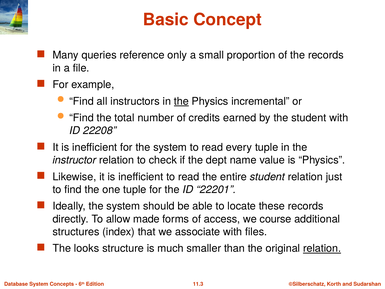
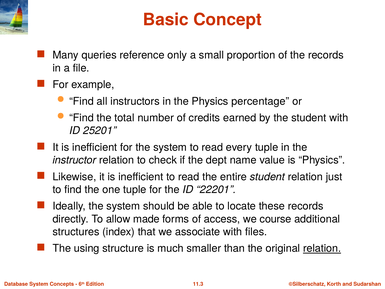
the underline: present -> none (181, 101)
incremental: incremental -> percentage (260, 101)
22208: 22208 -> 25201 (100, 131)
looks: looks -> using (87, 248)
